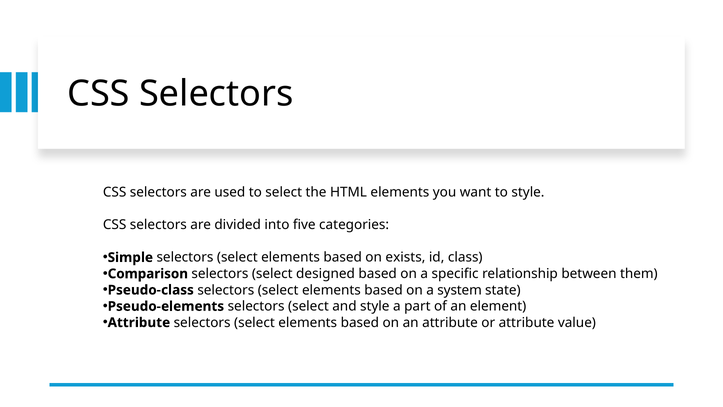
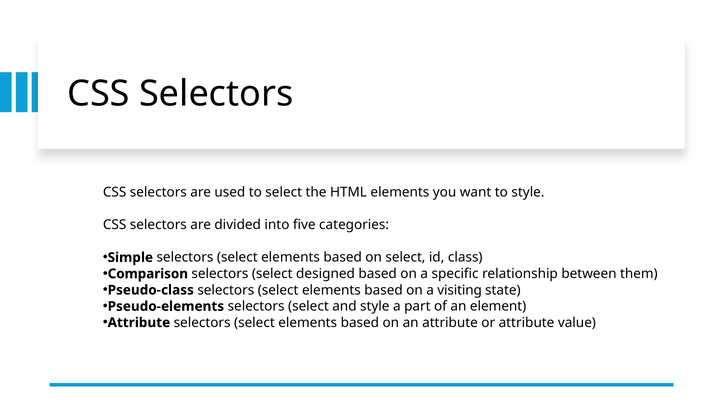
on exists: exists -> select (405, 257)
system: system -> visiting (460, 290)
